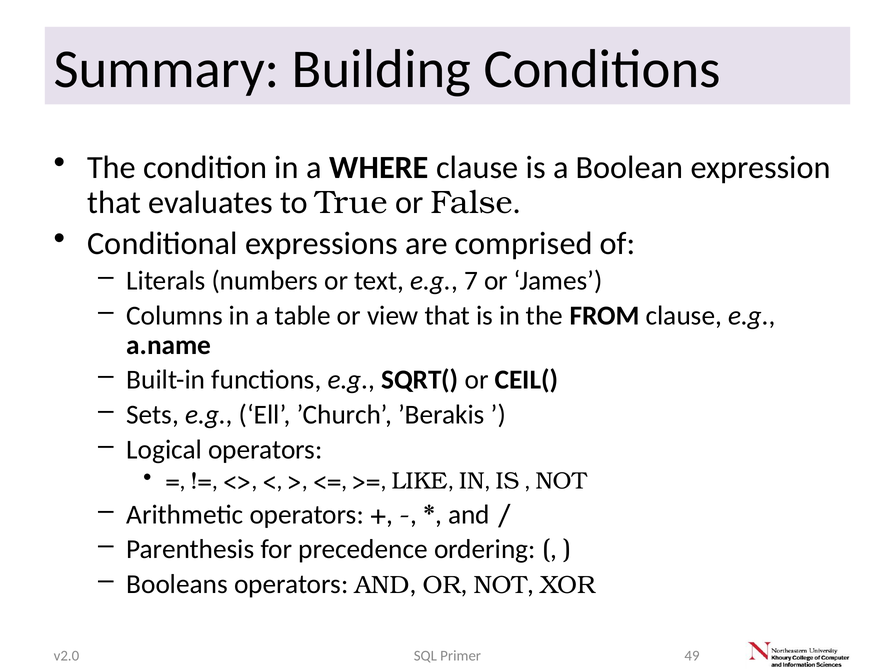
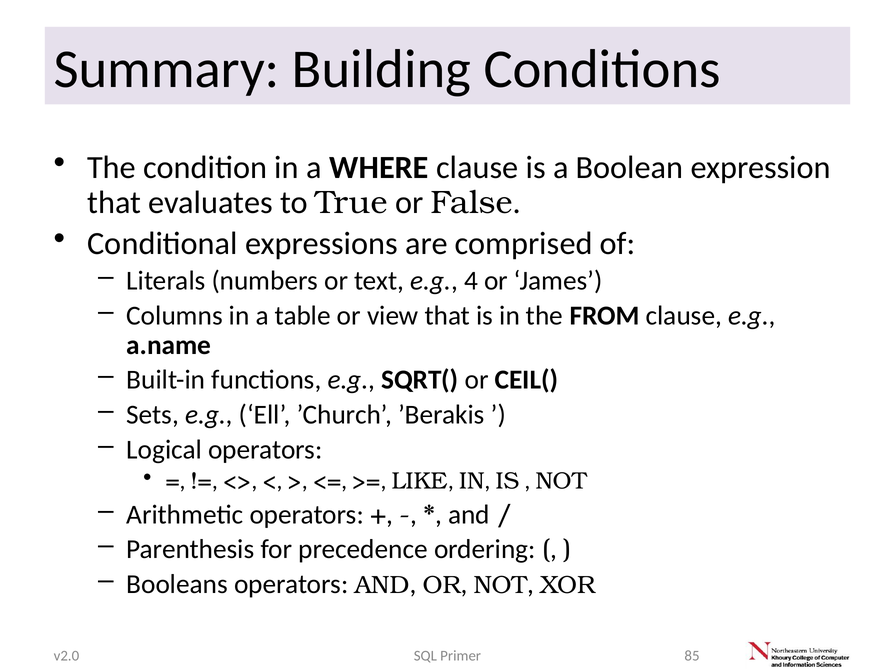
7: 7 -> 4 (471, 281)
49: 49 -> 85 (692, 656)
